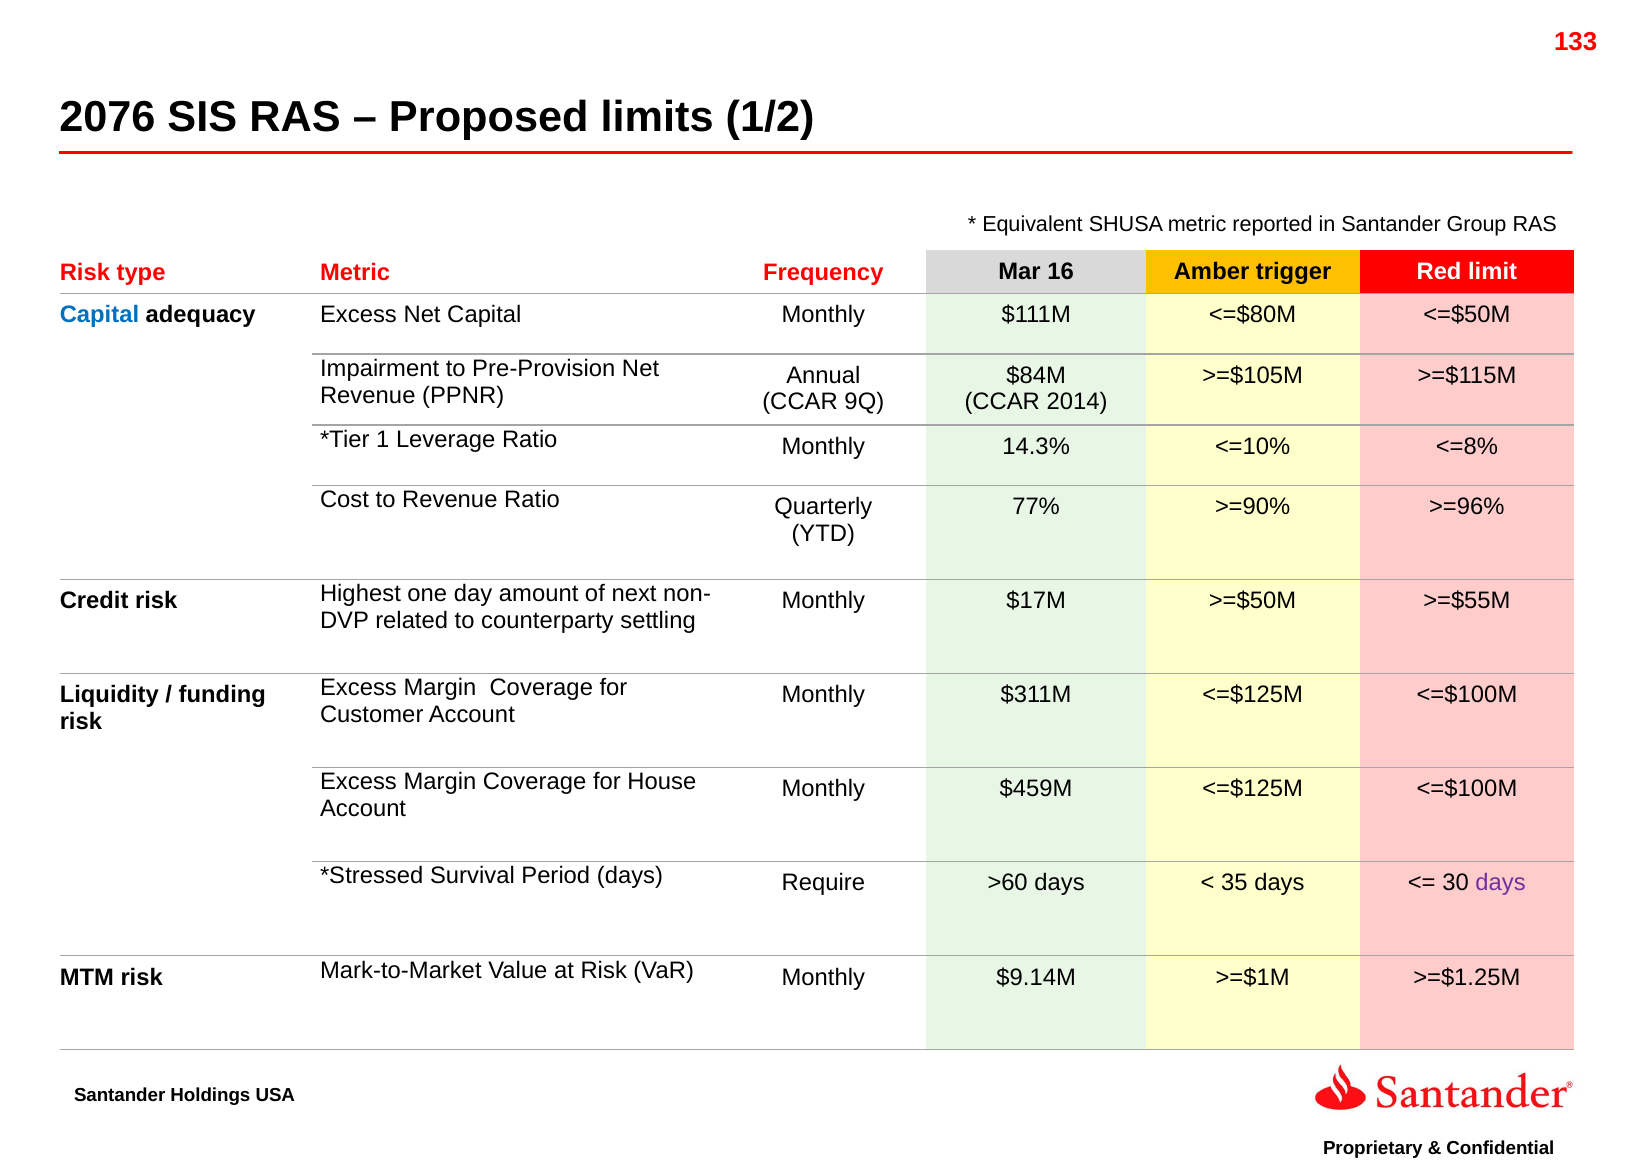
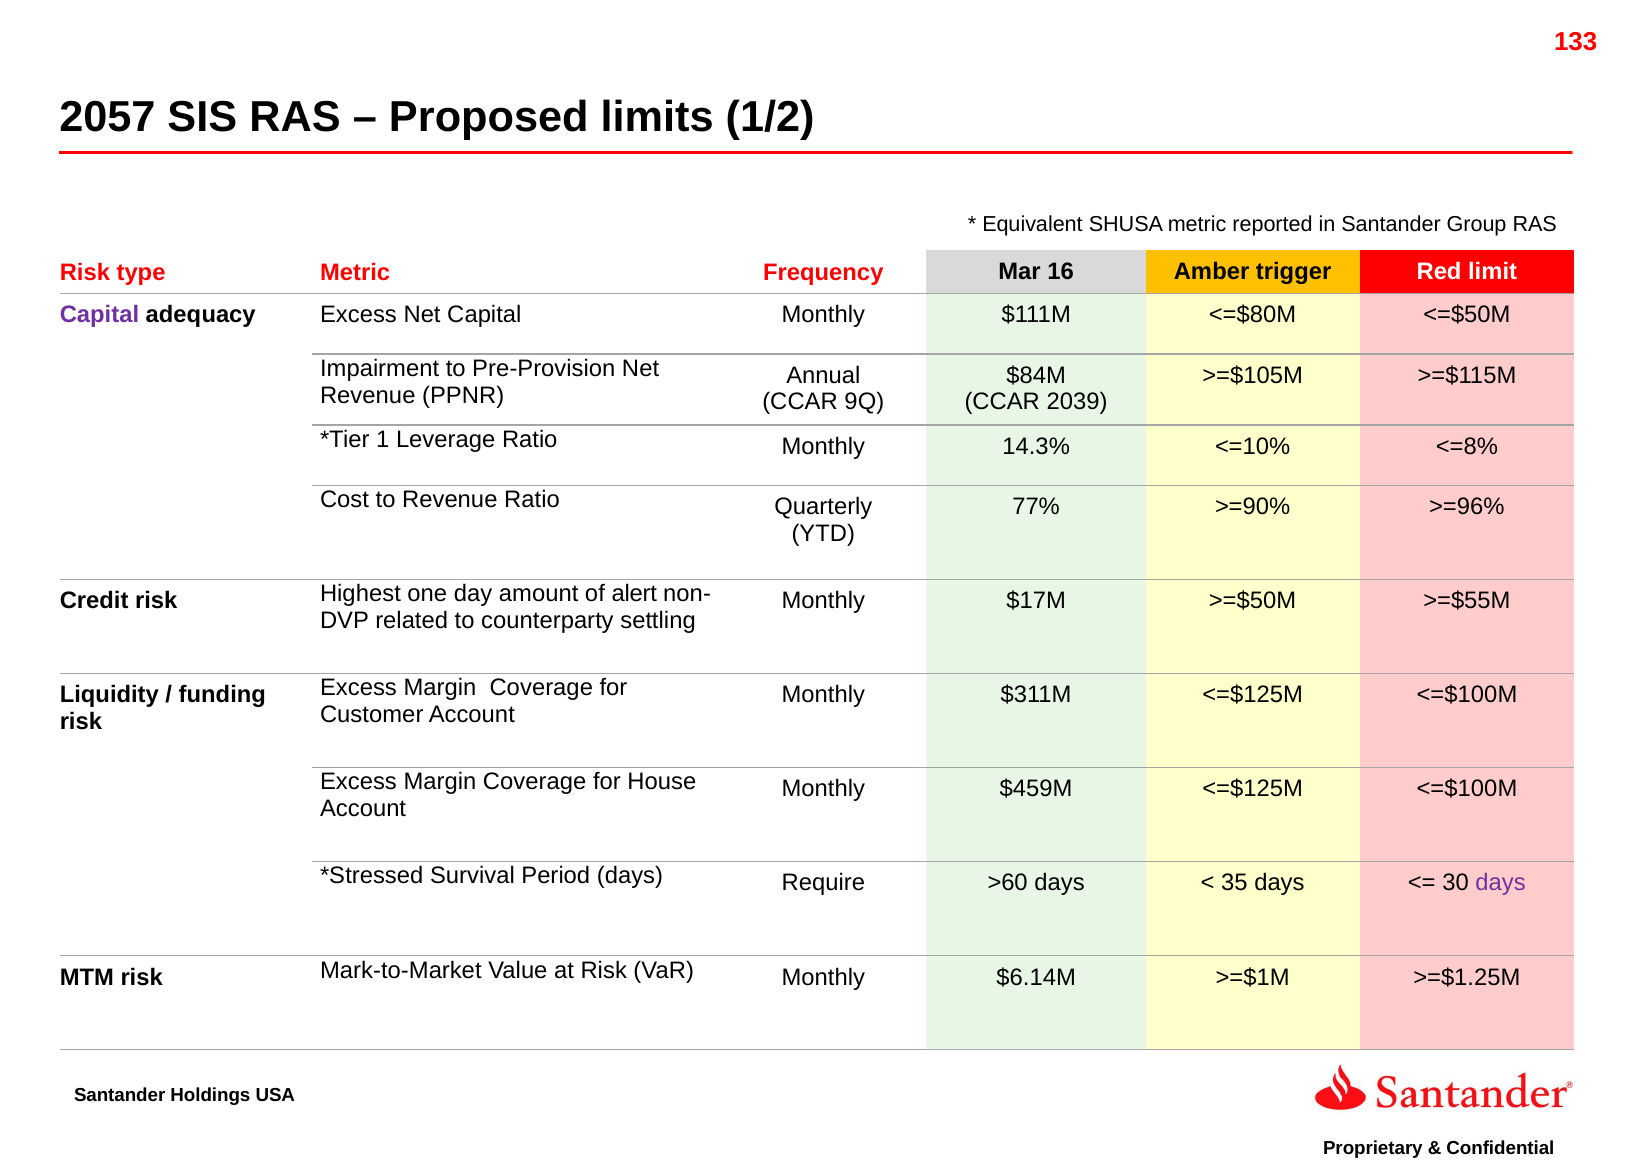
2076: 2076 -> 2057 (107, 117)
Capital colour: blue -> purple (99, 315)
2014: 2014 -> 2039 (1077, 402)
next: next -> alert (634, 594)
$9.14M: $9.14M -> $6.14M (1036, 977)
